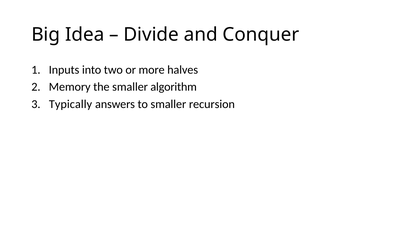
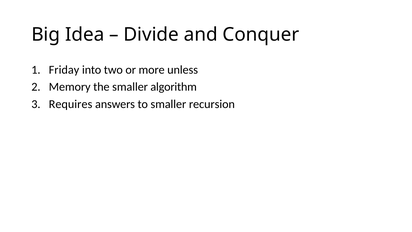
Inputs: Inputs -> Friday (64, 70)
halves: halves -> unless (183, 70)
Typically: Typically -> Requires (71, 104)
